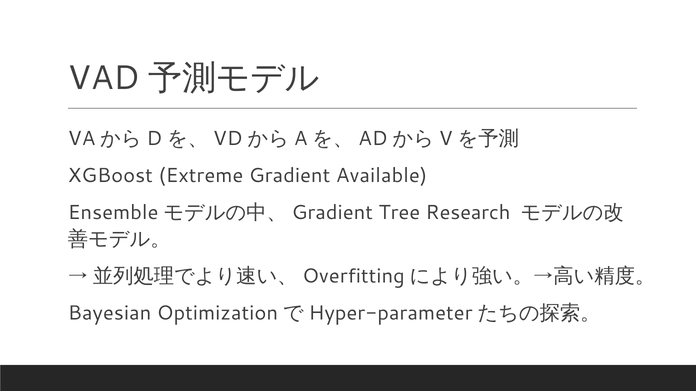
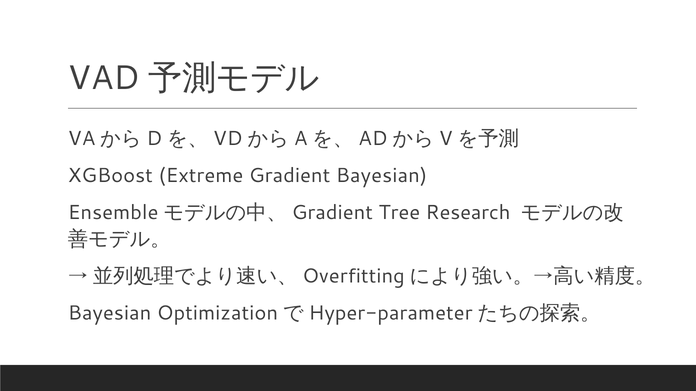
Gradient Available: Available -> Bayesian (382, 176)
